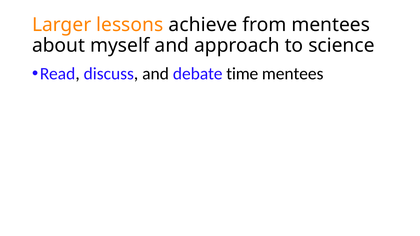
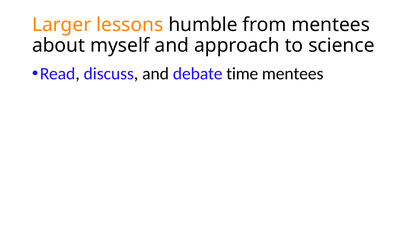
achieve: achieve -> humble (203, 25)
